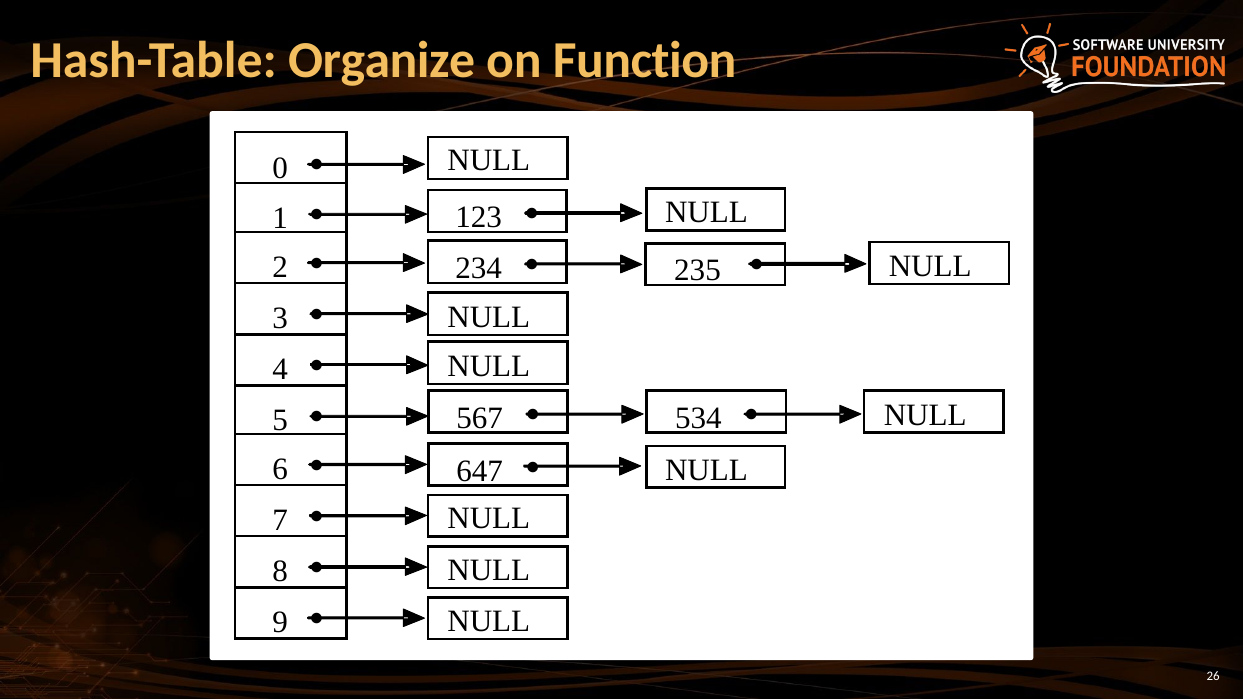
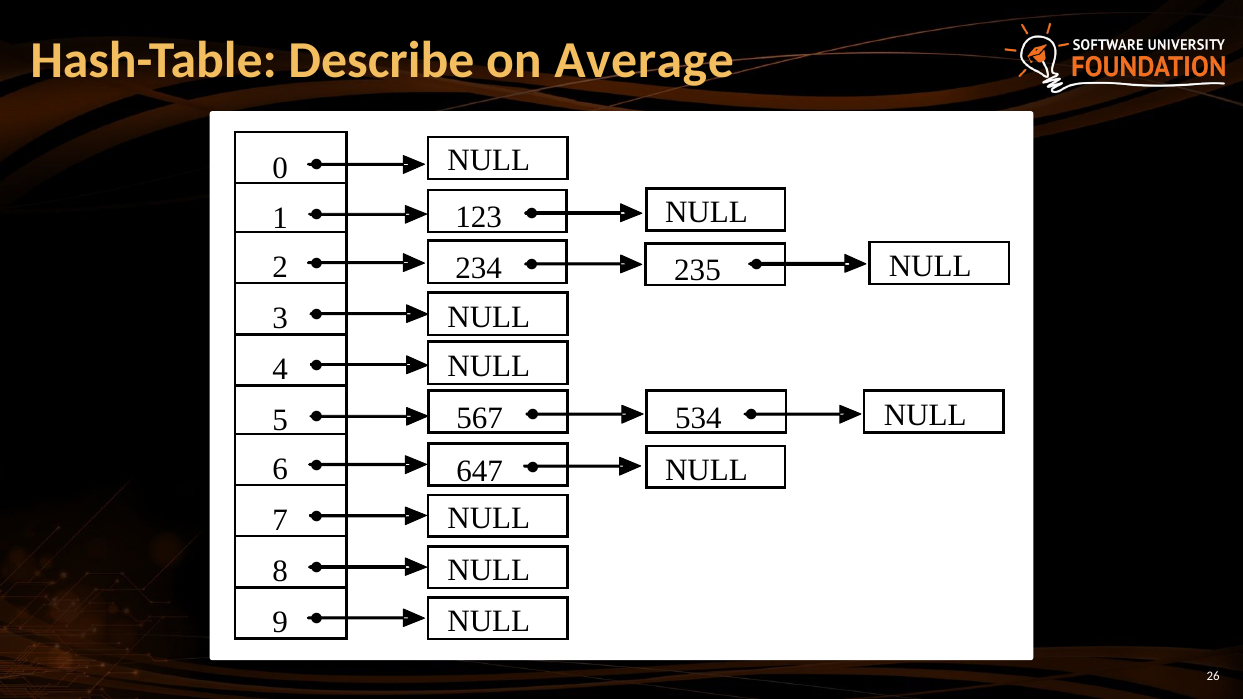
Organize: Organize -> Describe (381, 60)
Function: Function -> Average (644, 60)
